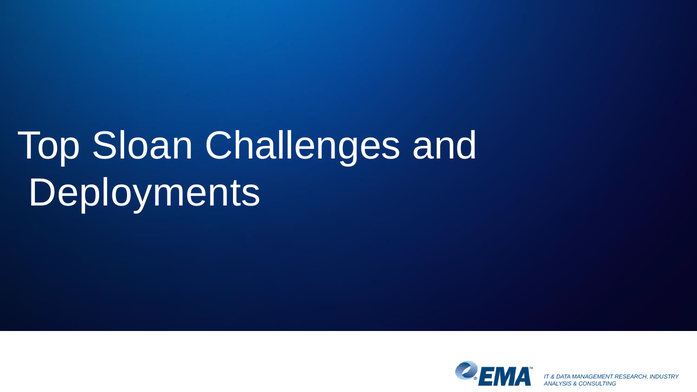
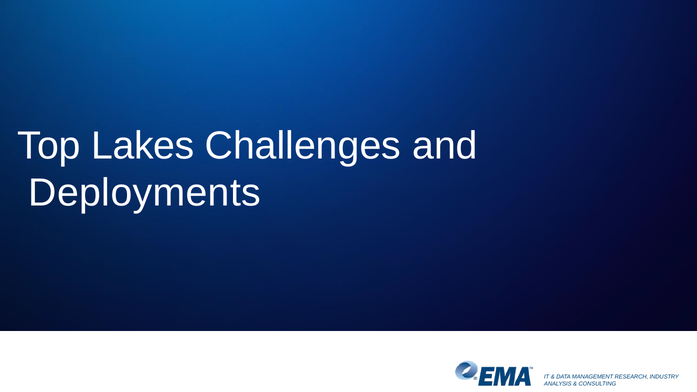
Sloan: Sloan -> Lakes (143, 146)
